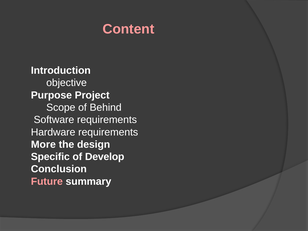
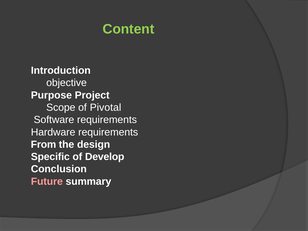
Content colour: pink -> light green (128, 29)
Behind: Behind -> Pivotal (106, 107)
More: More -> From (43, 144)
